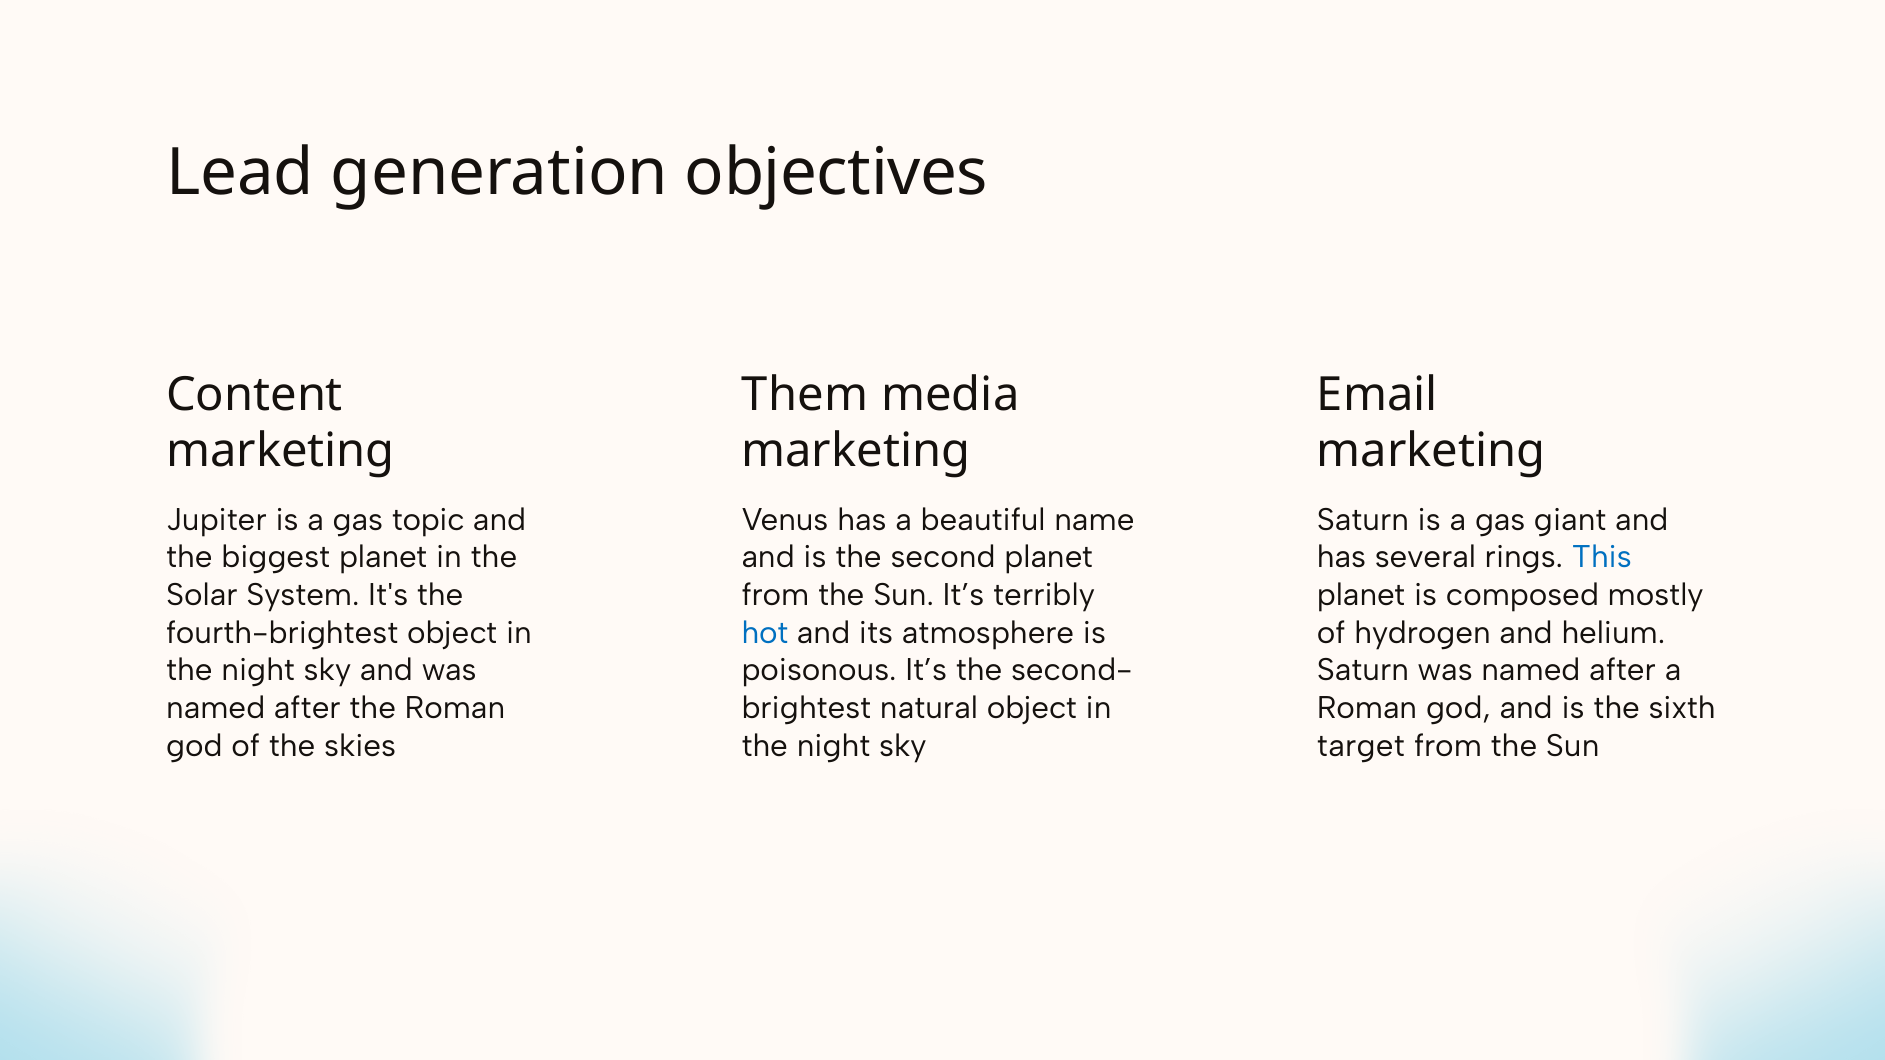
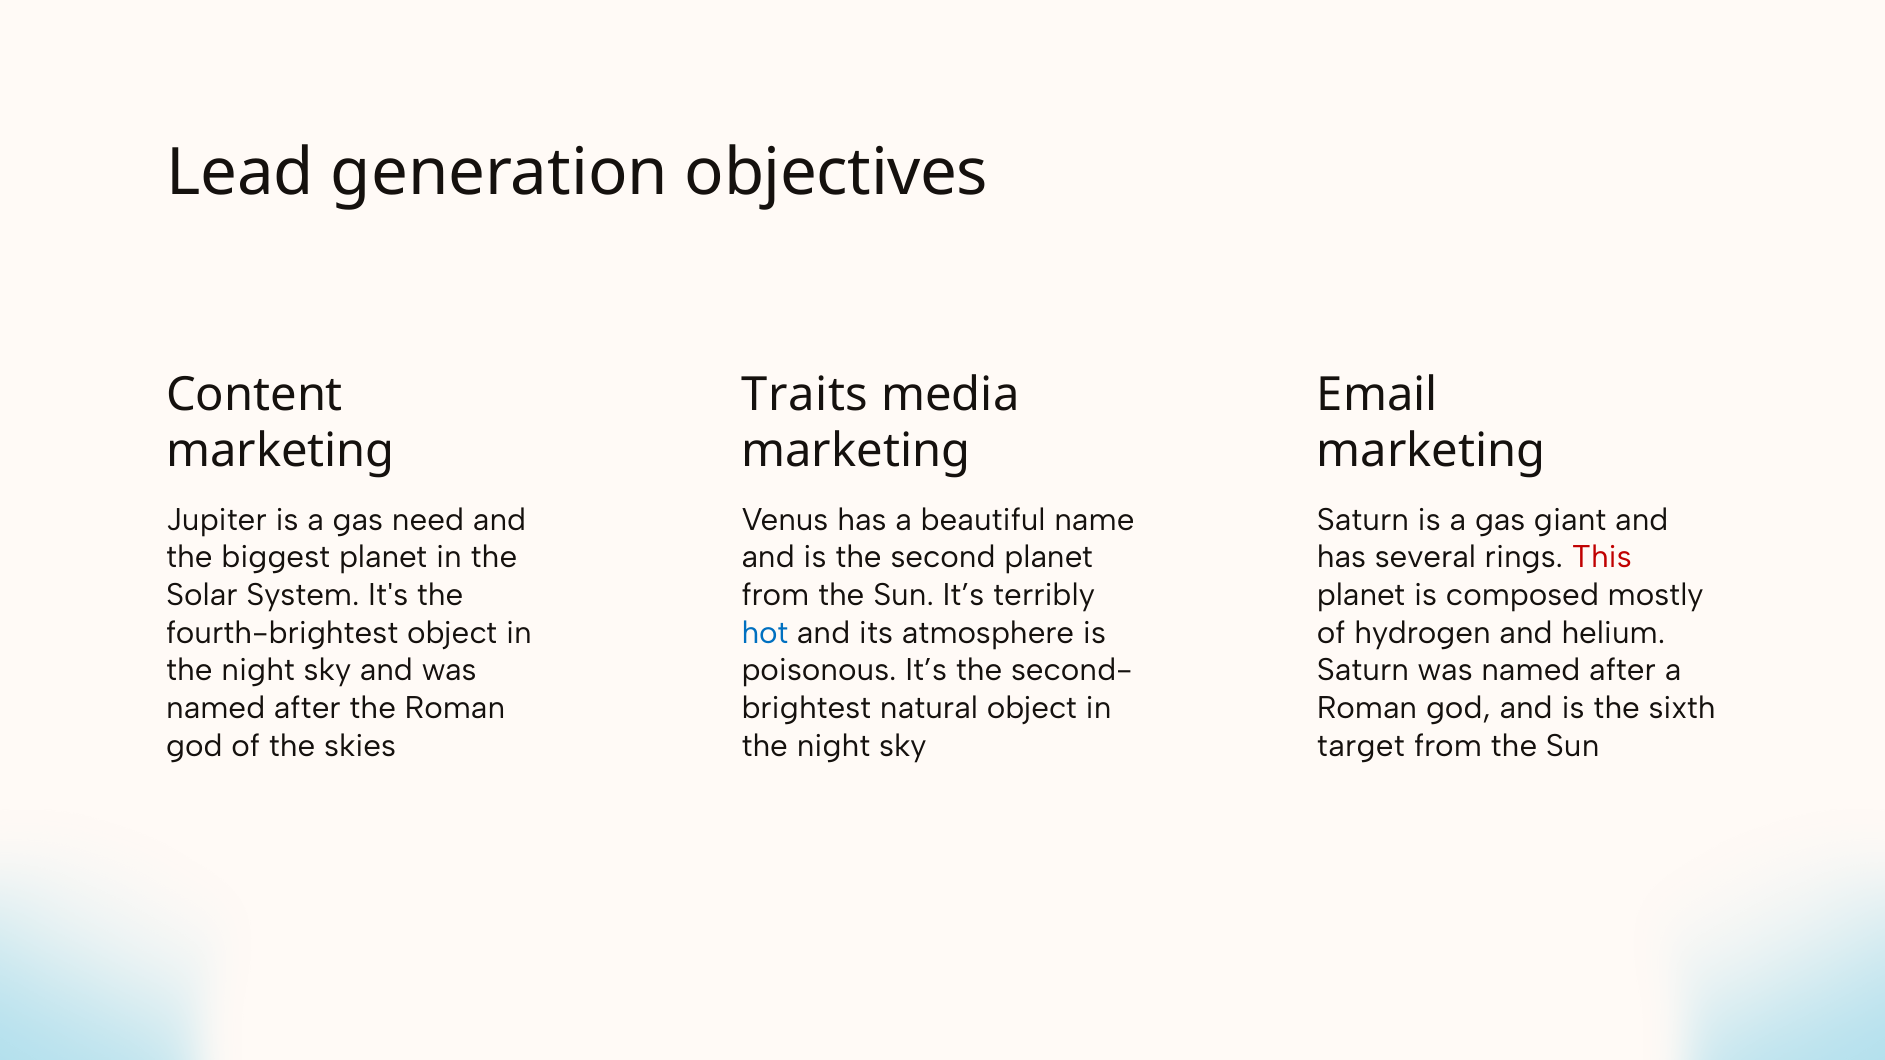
Them: Them -> Traits (805, 395)
topic: topic -> need (428, 520)
This colour: blue -> red (1602, 558)
